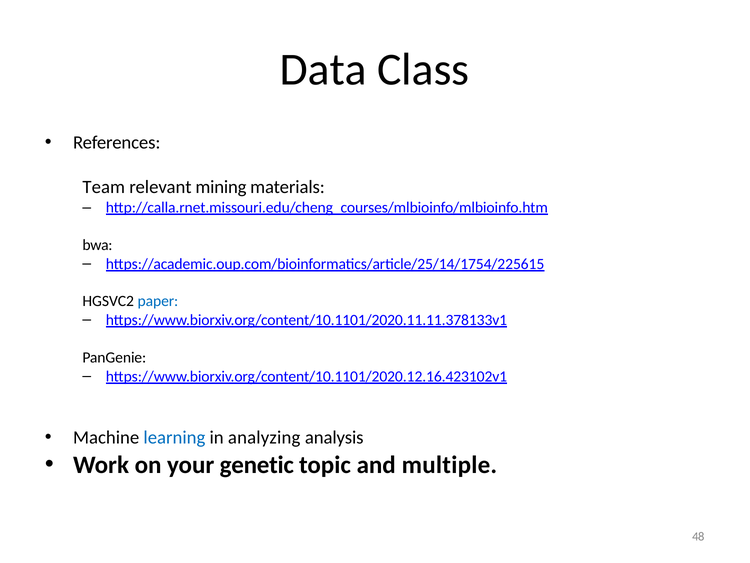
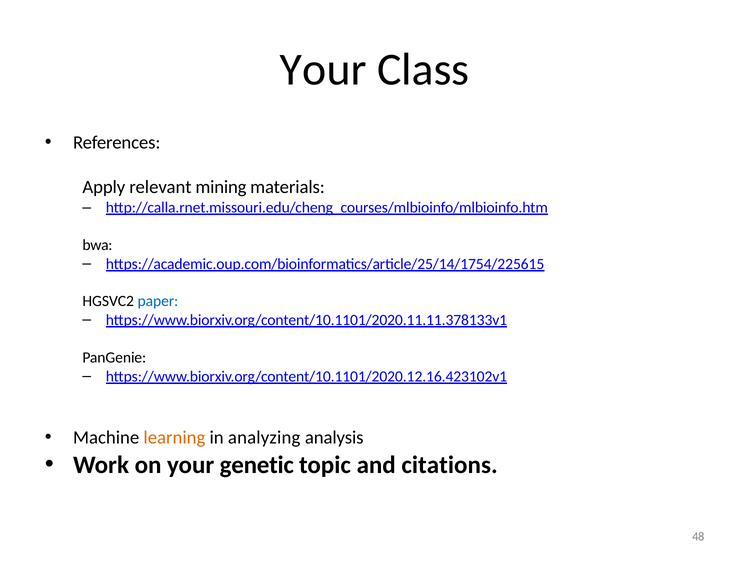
Data: Data -> Your (323, 69)
Team: Team -> Apply (104, 187)
learning colour: blue -> orange (174, 437)
multiple: multiple -> citations (450, 464)
